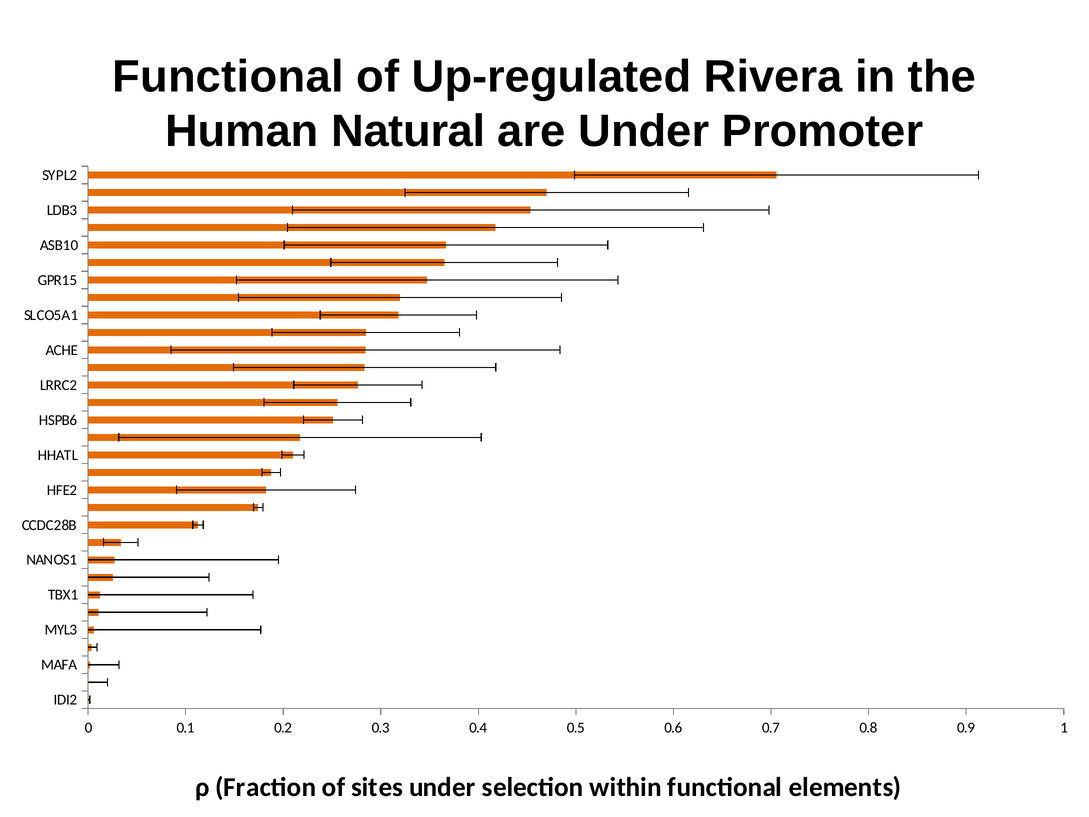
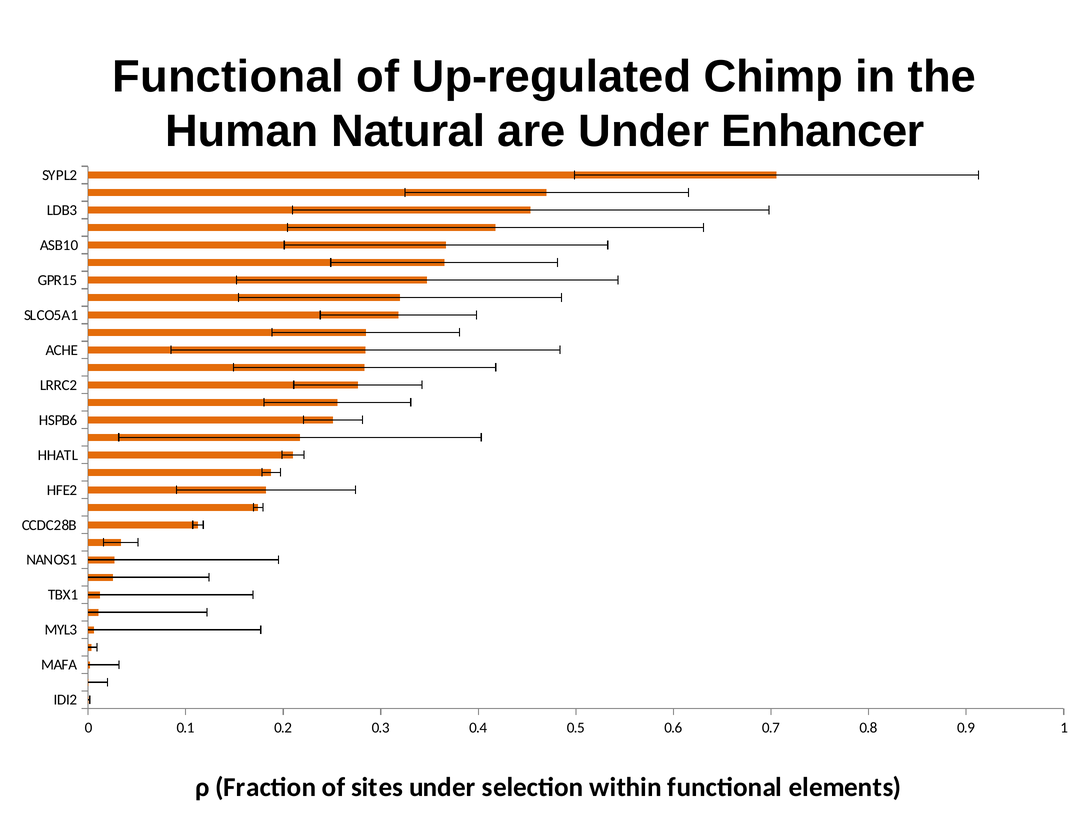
Rivera: Rivera -> Chimp (773, 77)
Promoter: Promoter -> Enhancer (823, 131)
